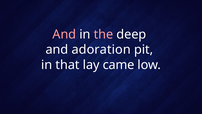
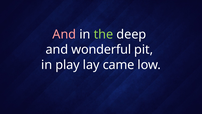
the colour: pink -> light green (103, 34)
adoration: adoration -> wonderful (101, 49)
that: that -> play (68, 65)
